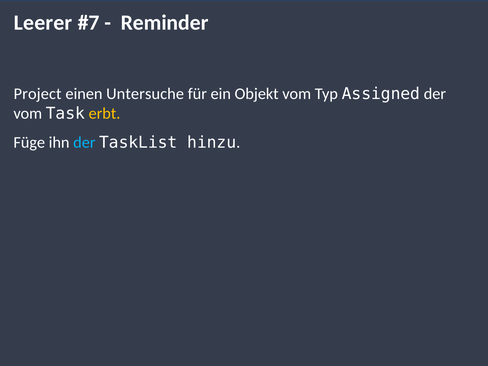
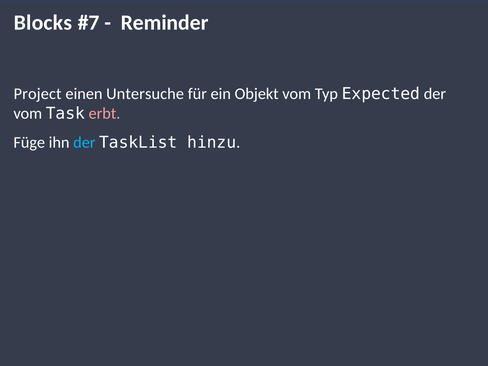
Leerer: Leerer -> Blocks (43, 23)
Assigned: Assigned -> Expected (381, 94)
erbt colour: yellow -> pink (104, 113)
